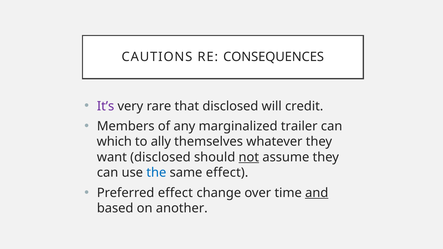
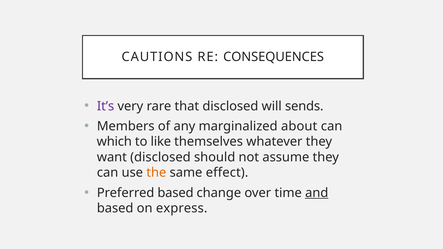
credit: credit -> sends (304, 106)
trailer: trailer -> about (299, 126)
ally: ally -> like (161, 142)
not underline: present -> none (249, 157)
the colour: blue -> orange (156, 173)
Preferred effect: effect -> based (175, 193)
another: another -> express (182, 208)
